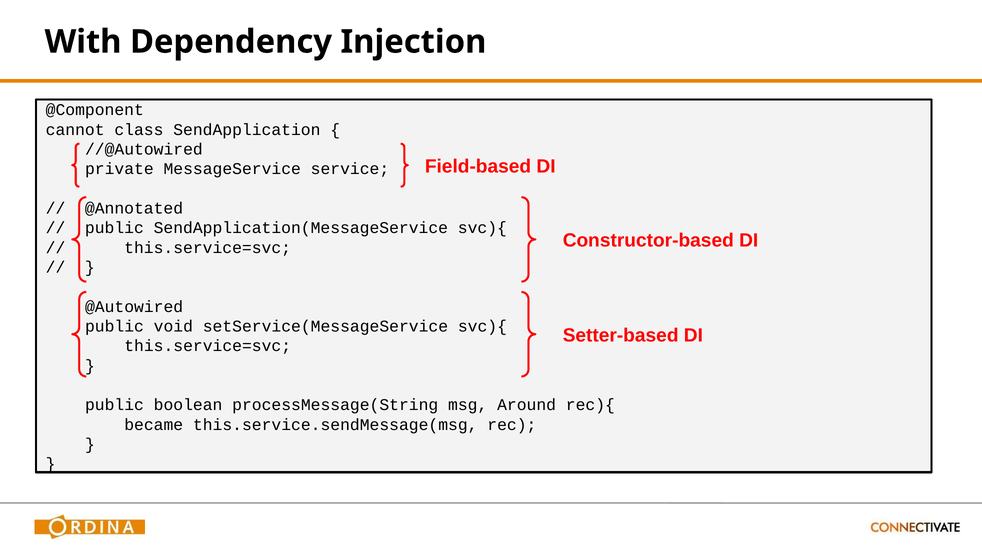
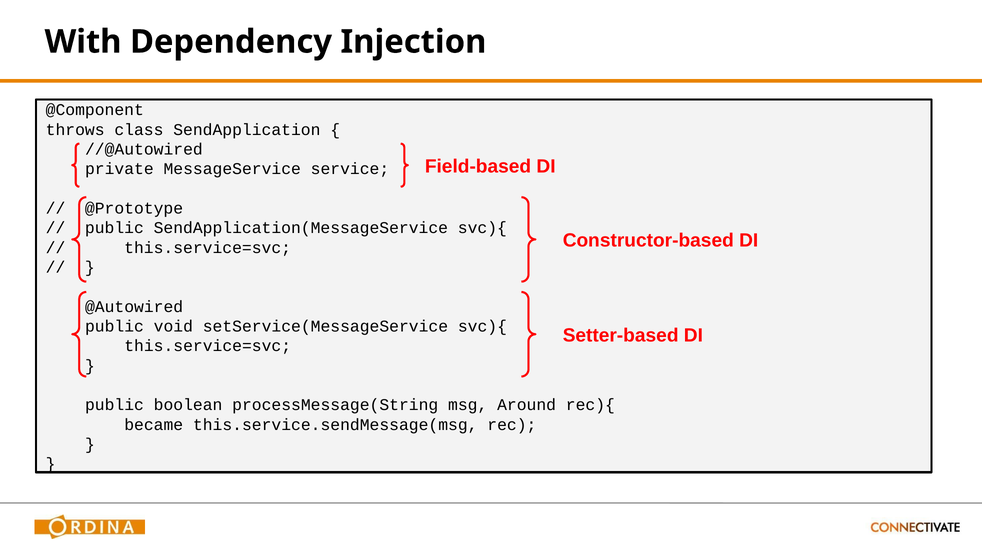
cannot: cannot -> throws (75, 130)
@Annotated: @Annotated -> @Prototype (134, 208)
